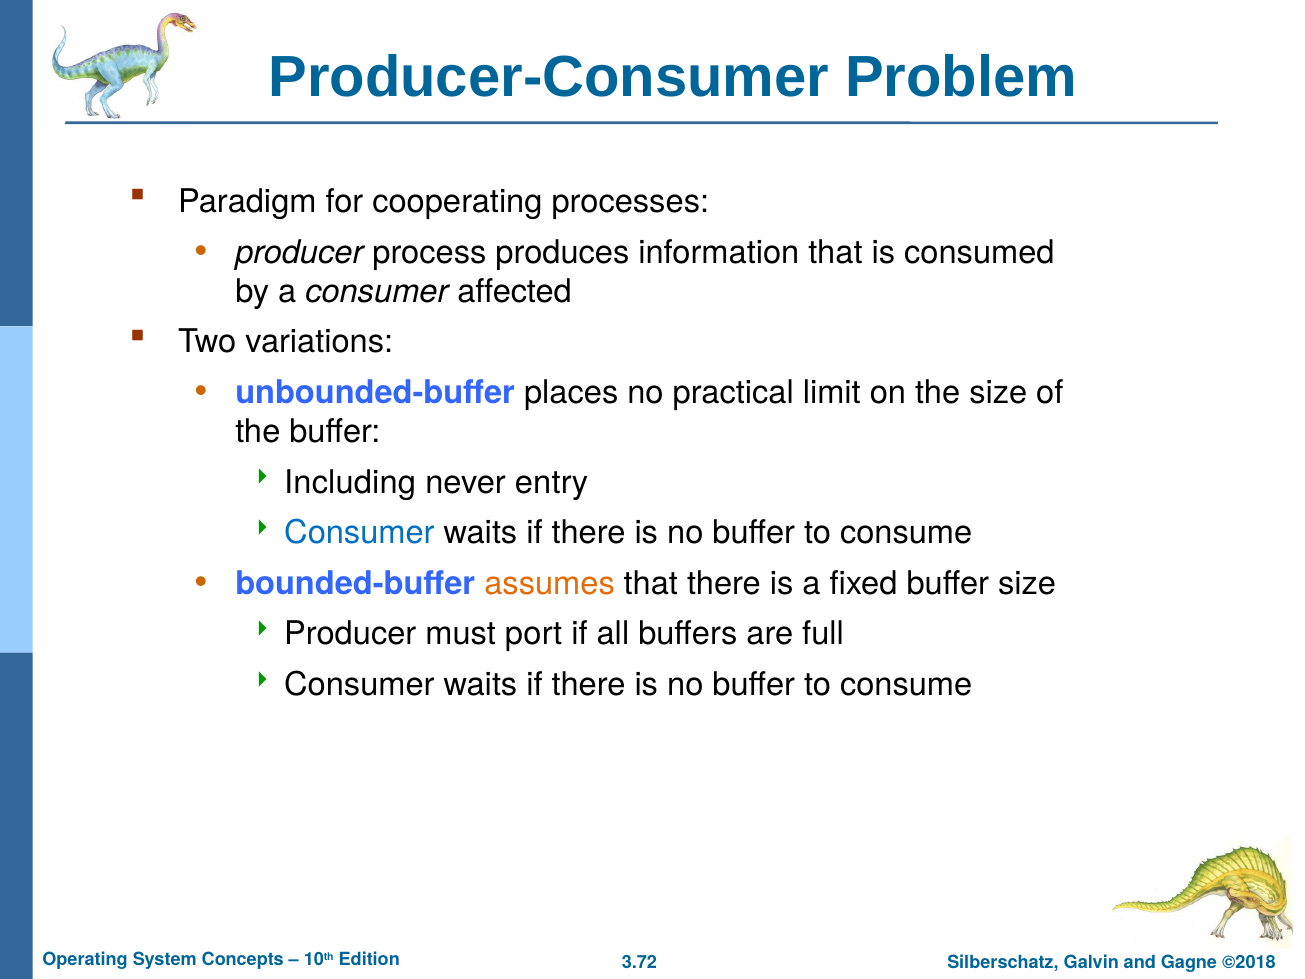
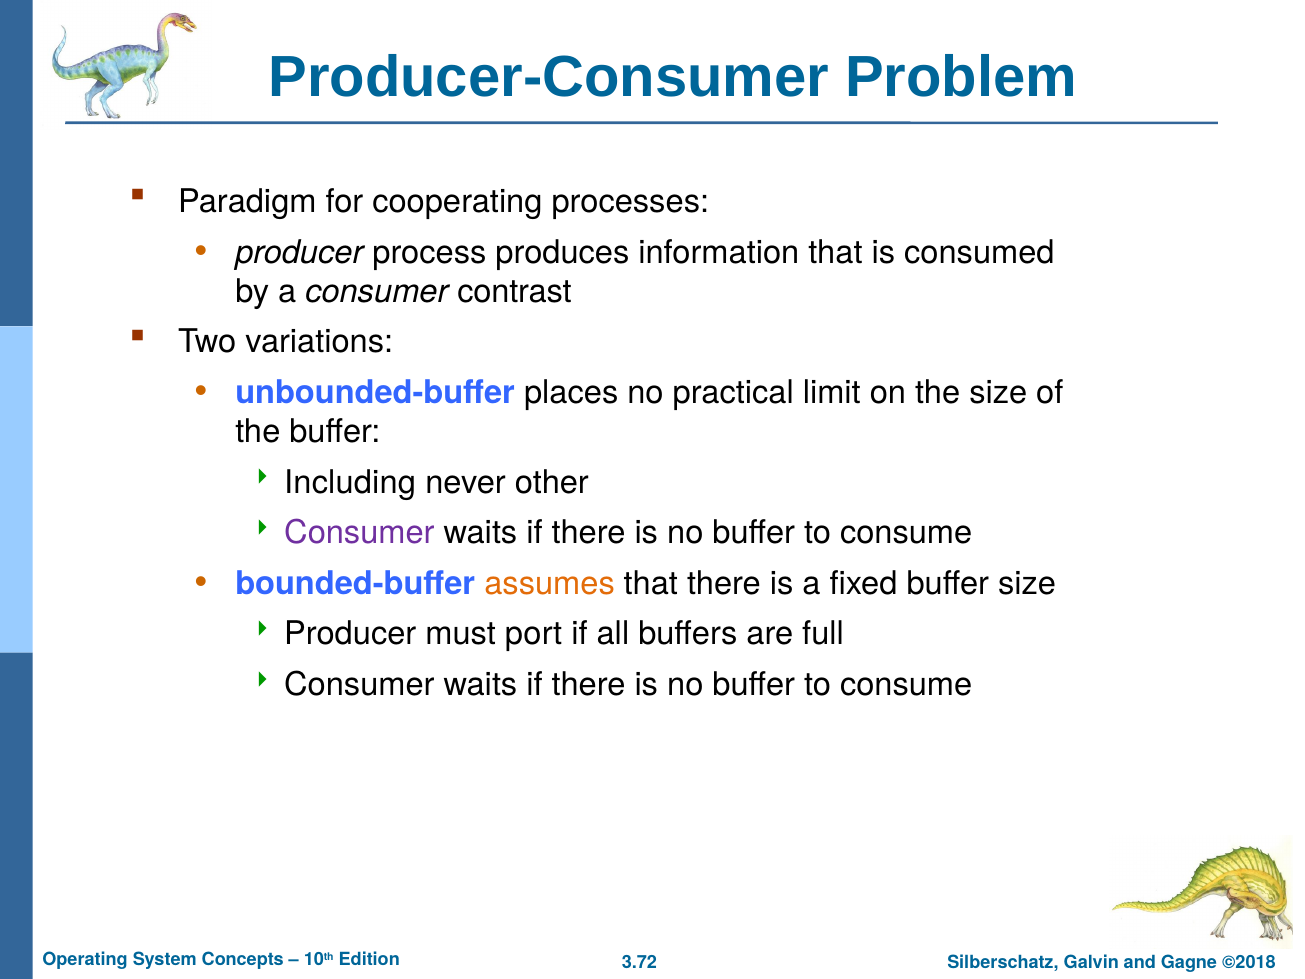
affected: affected -> contrast (515, 291)
entry: entry -> other (552, 482)
Consumer colour: blue -> purple (359, 533)
